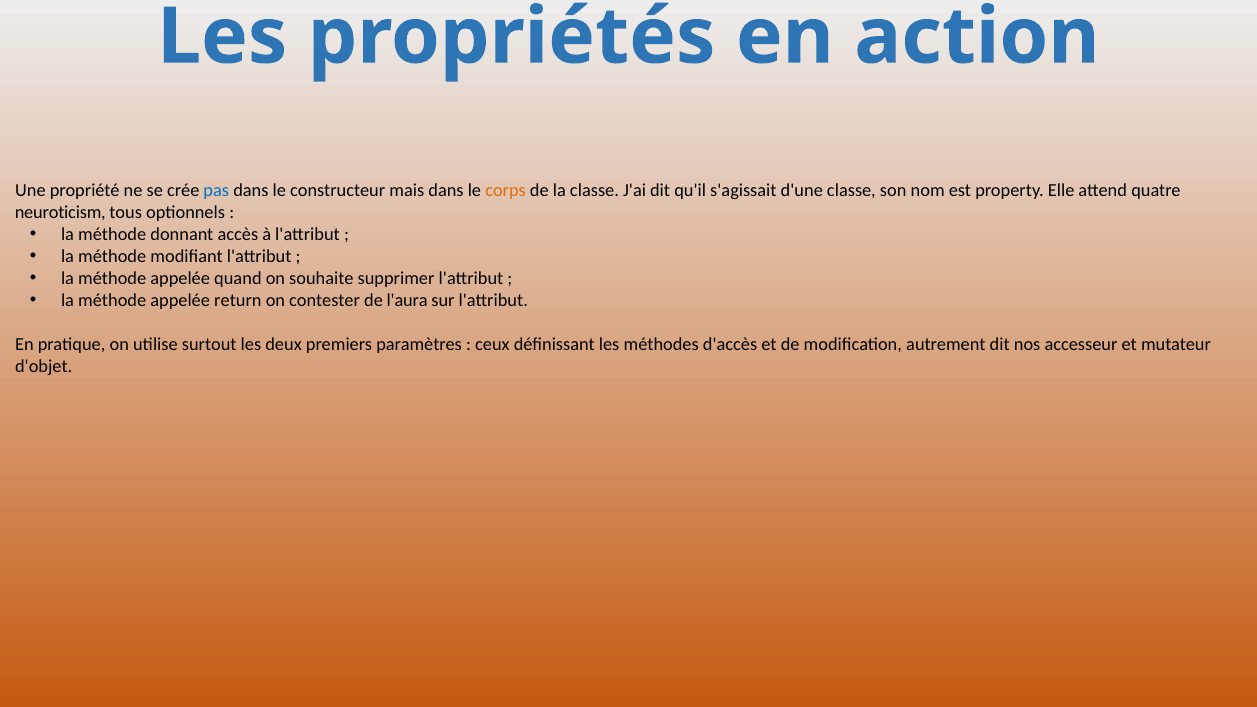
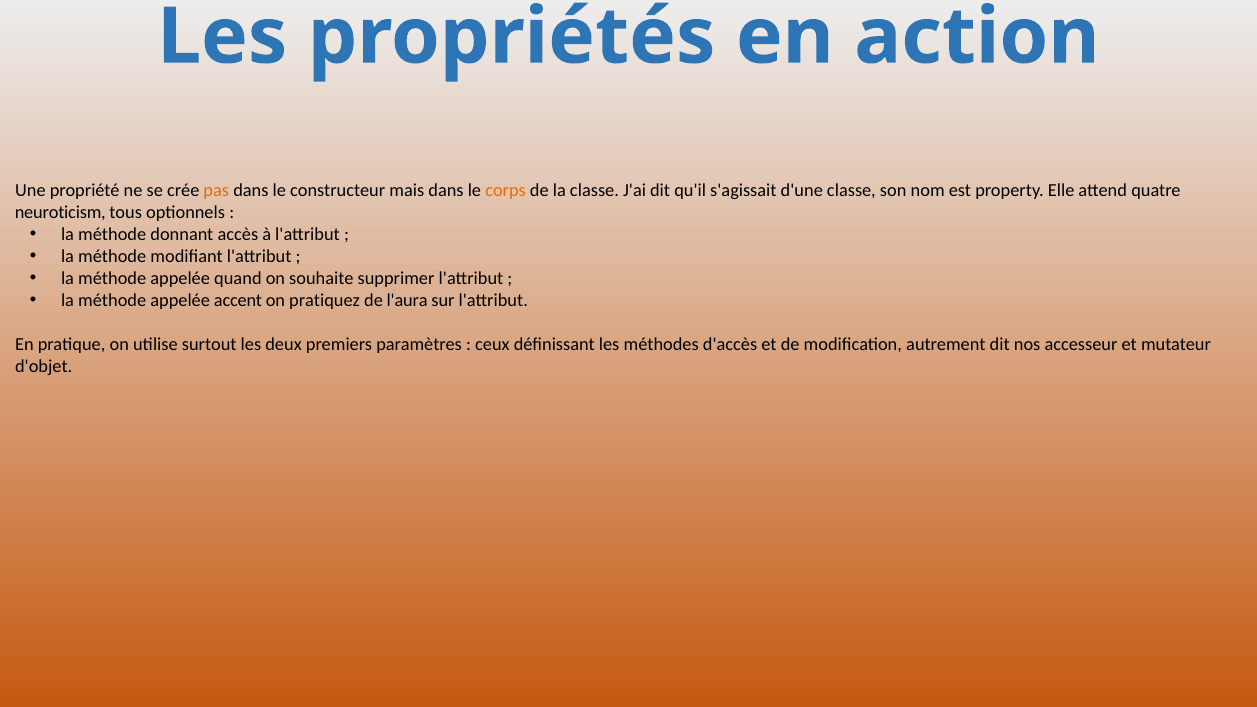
pas colour: blue -> orange (216, 191)
return: return -> accent (238, 301)
contester: contester -> pratiquez (325, 301)
